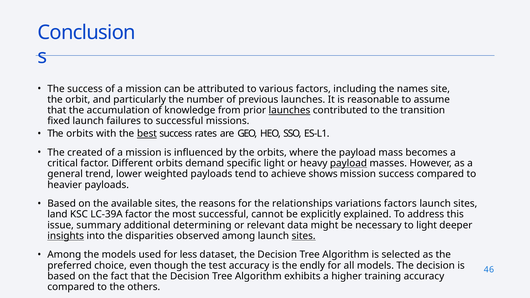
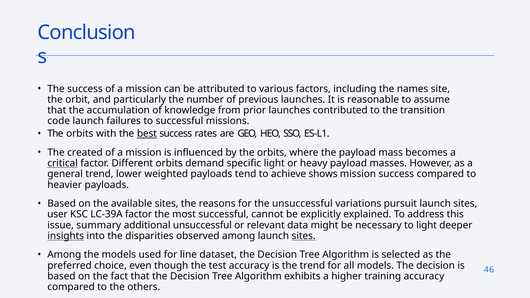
launches underline: present -> none (289, 110)
fixed: fixed -> code (59, 121)
critical underline: none -> present (63, 163)
payload underline: present -> none (348, 163)
the relationships: relationships -> unsuccessful (302, 204)
variations factors: factors -> pursuit (400, 204)
land: land -> user (57, 214)
additional determining: determining -> unsuccessful (202, 225)
less: less -> line (188, 255)
the endly: endly -> trend (312, 266)
